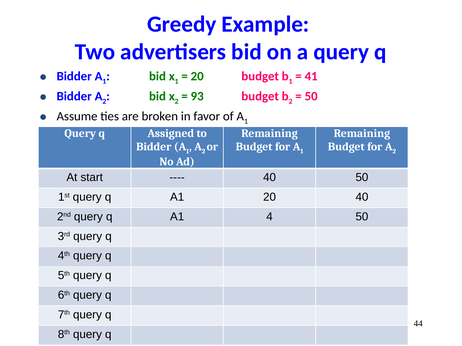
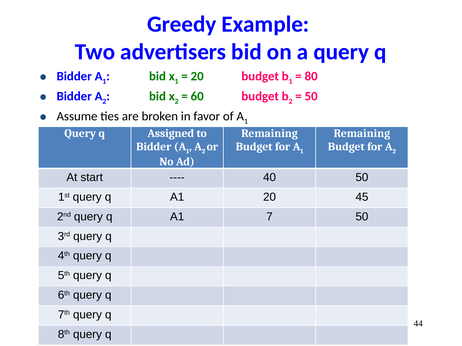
41: 41 -> 80 (311, 76)
93: 93 -> 60 (197, 96)
20 40: 40 -> 45 (362, 197)
4: 4 -> 7 (270, 217)
